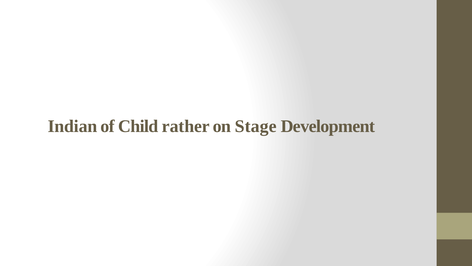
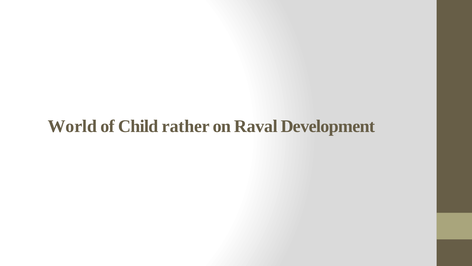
Indian: Indian -> World (72, 126)
Stage: Stage -> Raval (256, 126)
